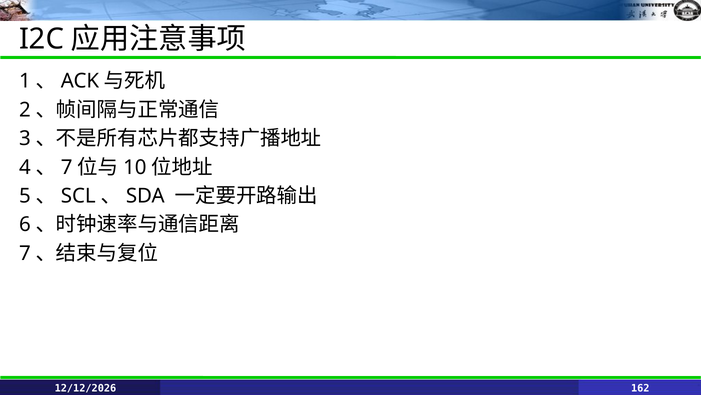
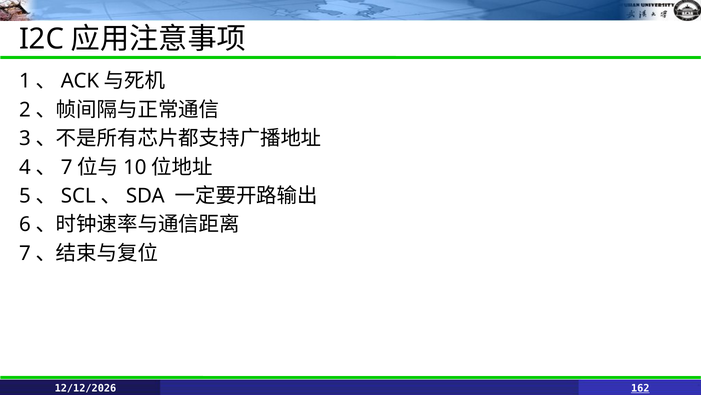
162 underline: none -> present (640, 388)
